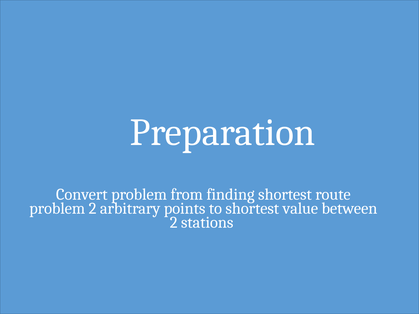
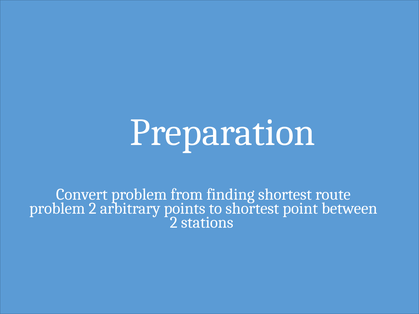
value: value -> point (300, 209)
